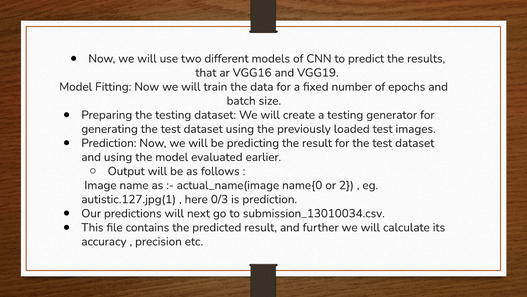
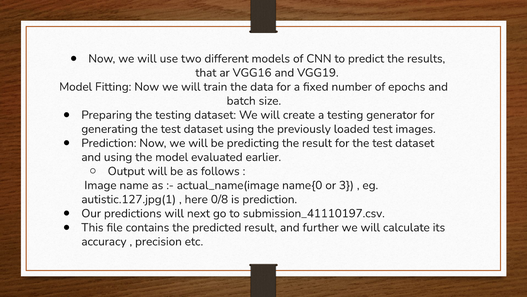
2: 2 -> 3 (346, 185)
0/3: 0/3 -> 0/8 (219, 199)
submission_13010034.csv: submission_13010034.csv -> submission_41110197.csv (314, 213)
